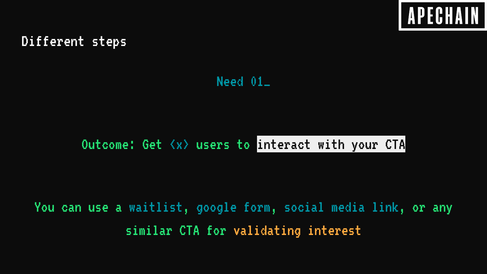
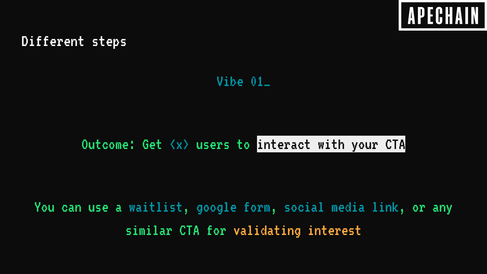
Need: Need -> Vibe (230, 81)
